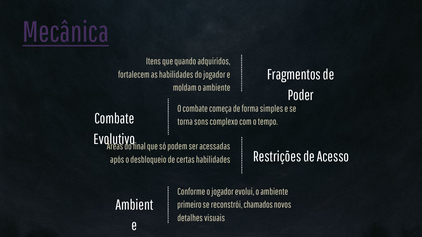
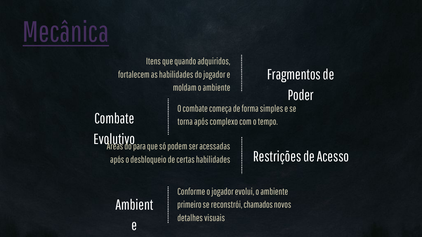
torna sons: sons -> após (201, 122)
final: final -> para (139, 147)
